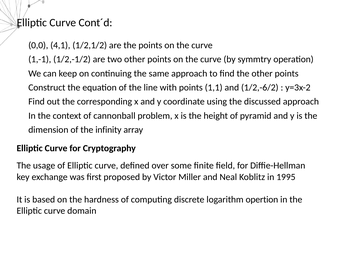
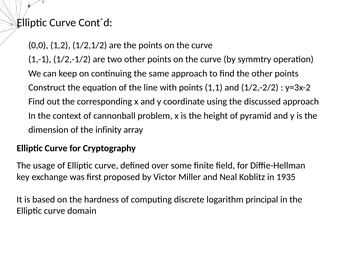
4,1: 4,1 -> 1,2 (60, 45)
1/2,-6/2: 1/2,-6/2 -> 1/2,-2/2 (260, 88)
1995: 1995 -> 1935 (286, 177)
opertion: opertion -> principal (262, 200)
